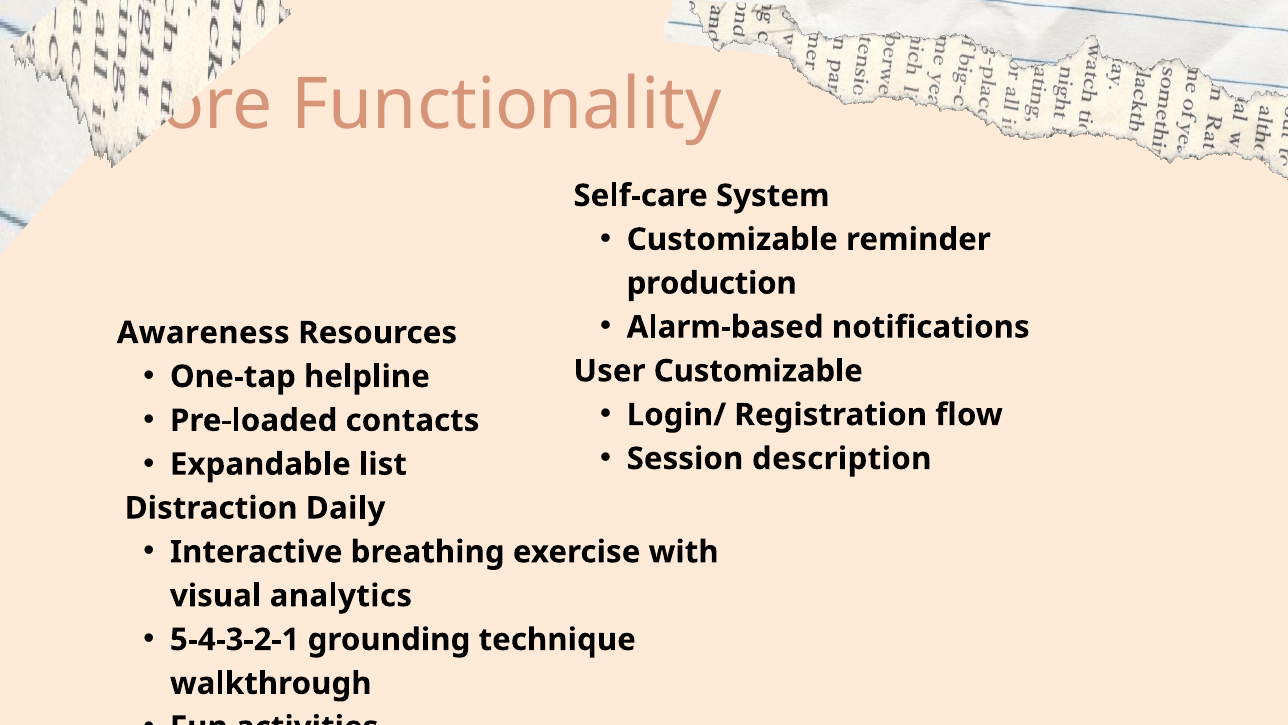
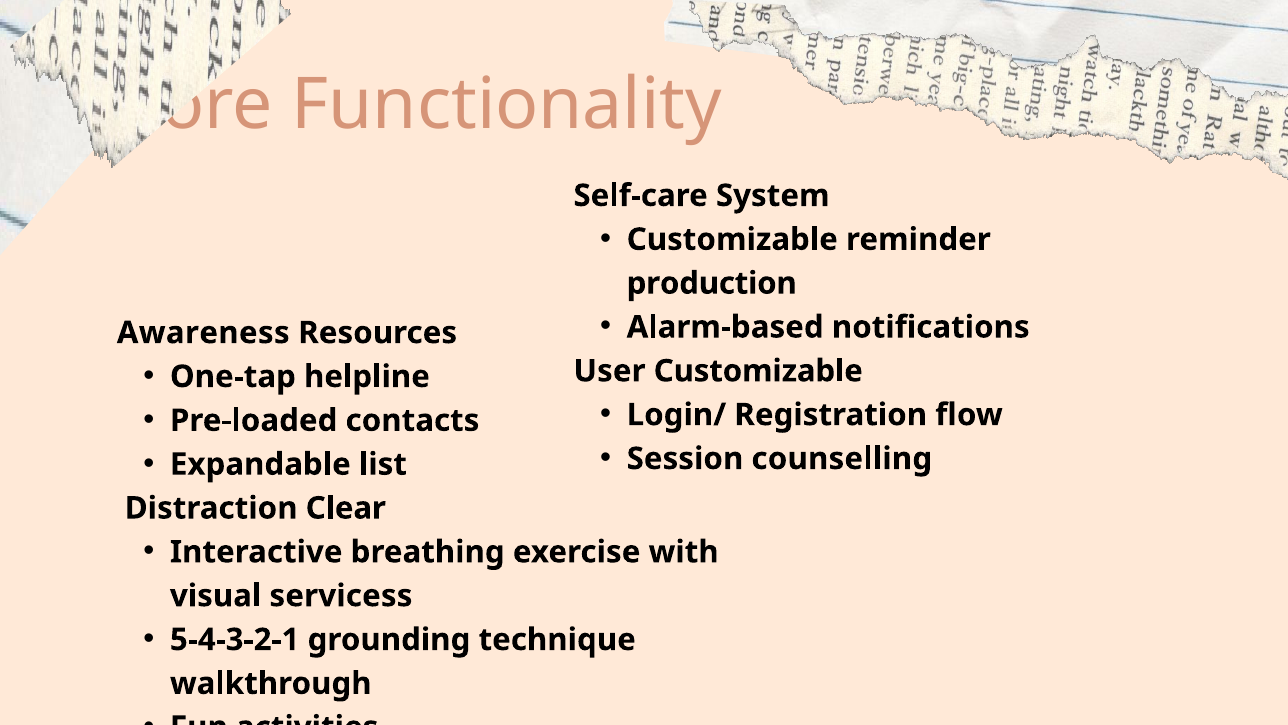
description: description -> counselling (842, 458)
Daily: Daily -> Clear (346, 508)
analytics: analytics -> servicess (341, 596)
